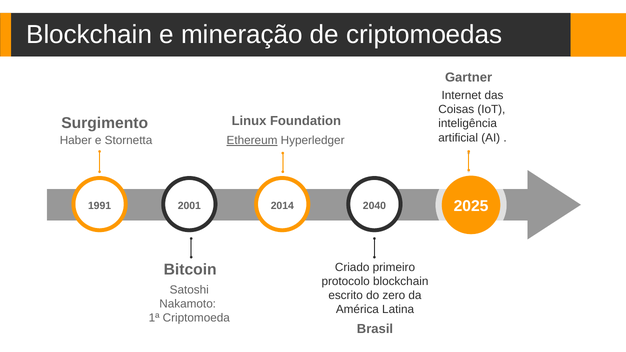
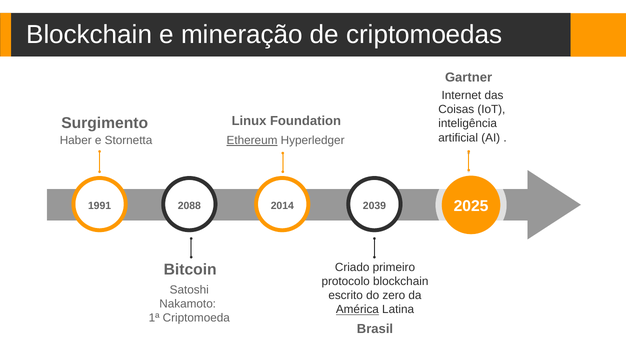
2001: 2001 -> 2088 (189, 206)
2040: 2040 -> 2039 (374, 206)
América underline: none -> present (357, 310)
